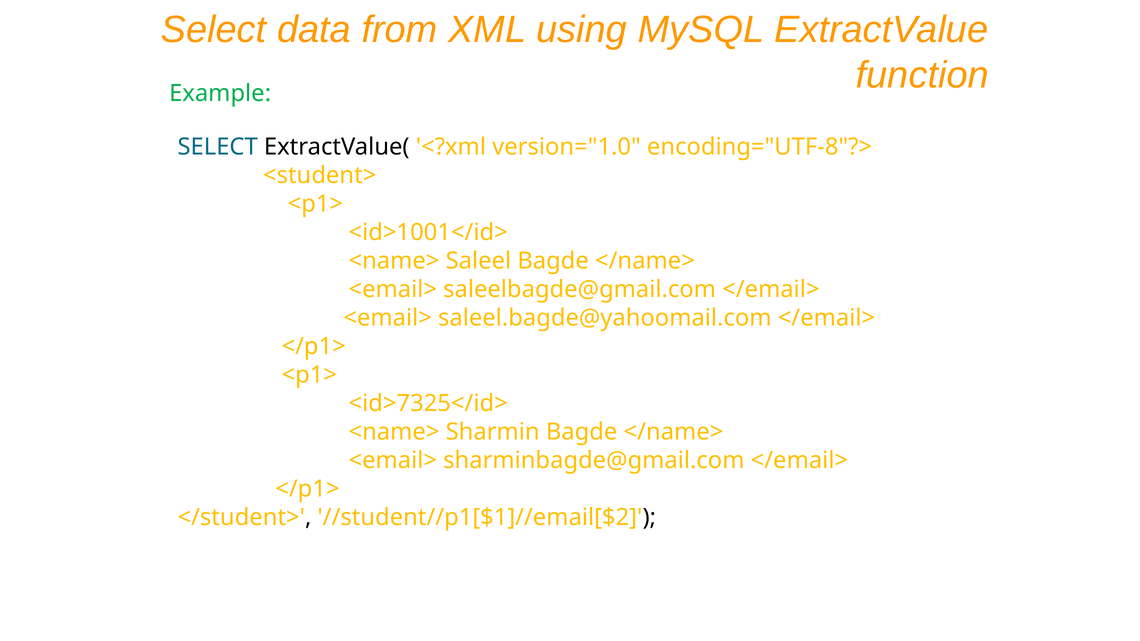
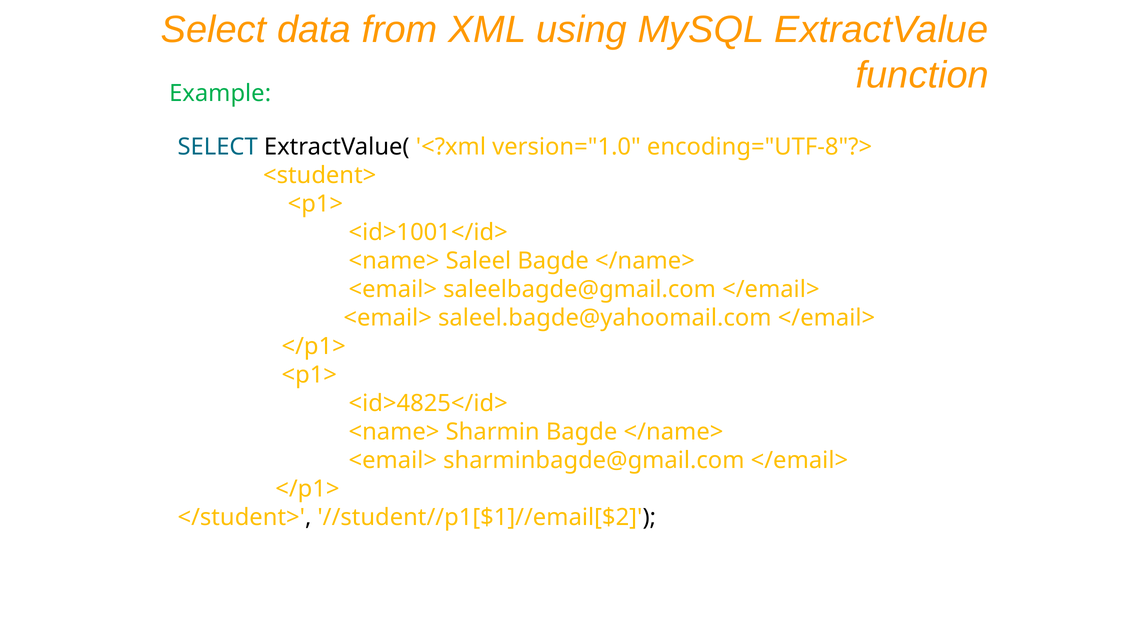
<id>7325</id>: <id>7325</id> -> <id>4825</id> (428, 404)
